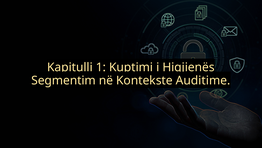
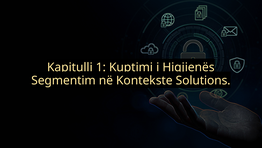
Auditime: Auditime -> Solutions (203, 80)
